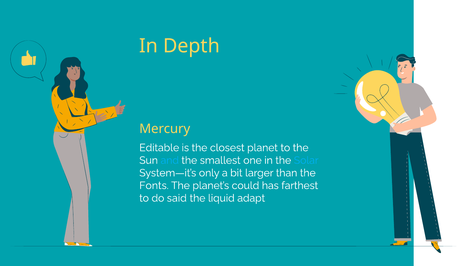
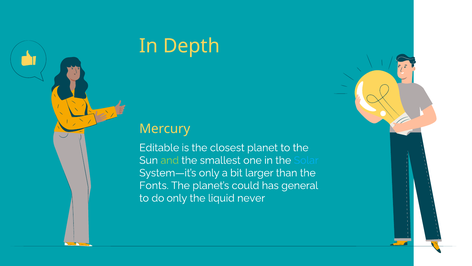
and colour: light blue -> light green (170, 160)
farthest: farthest -> general (300, 185)
do said: said -> only (177, 198)
adapt: adapt -> never (251, 198)
